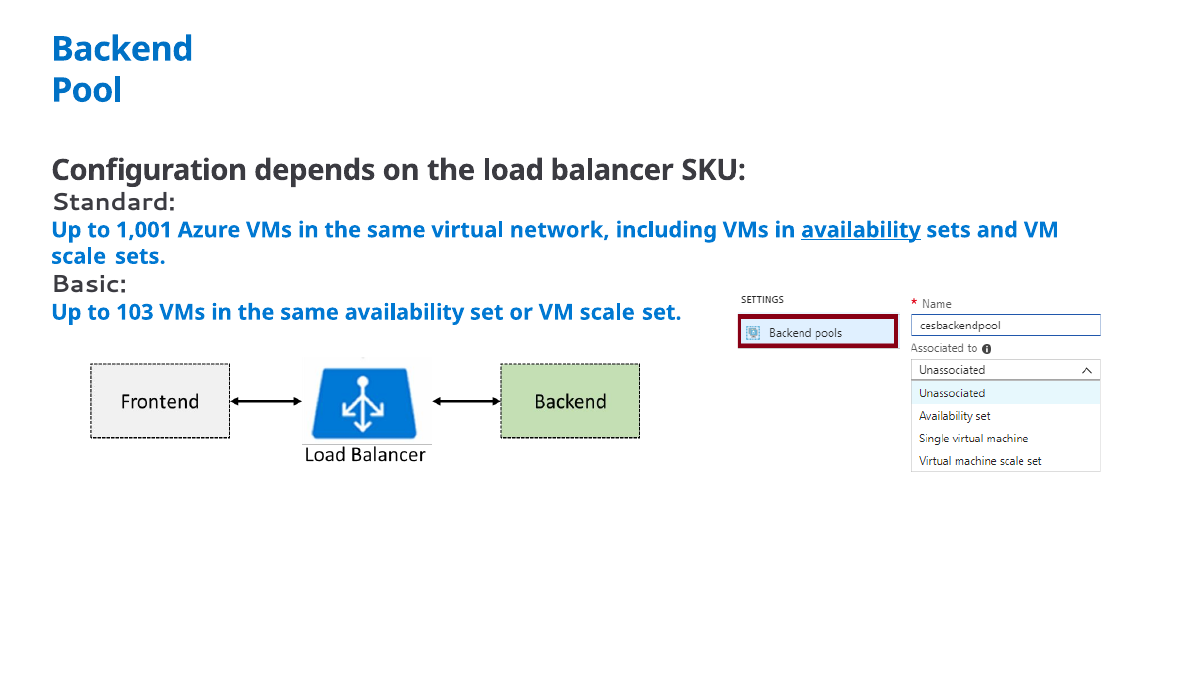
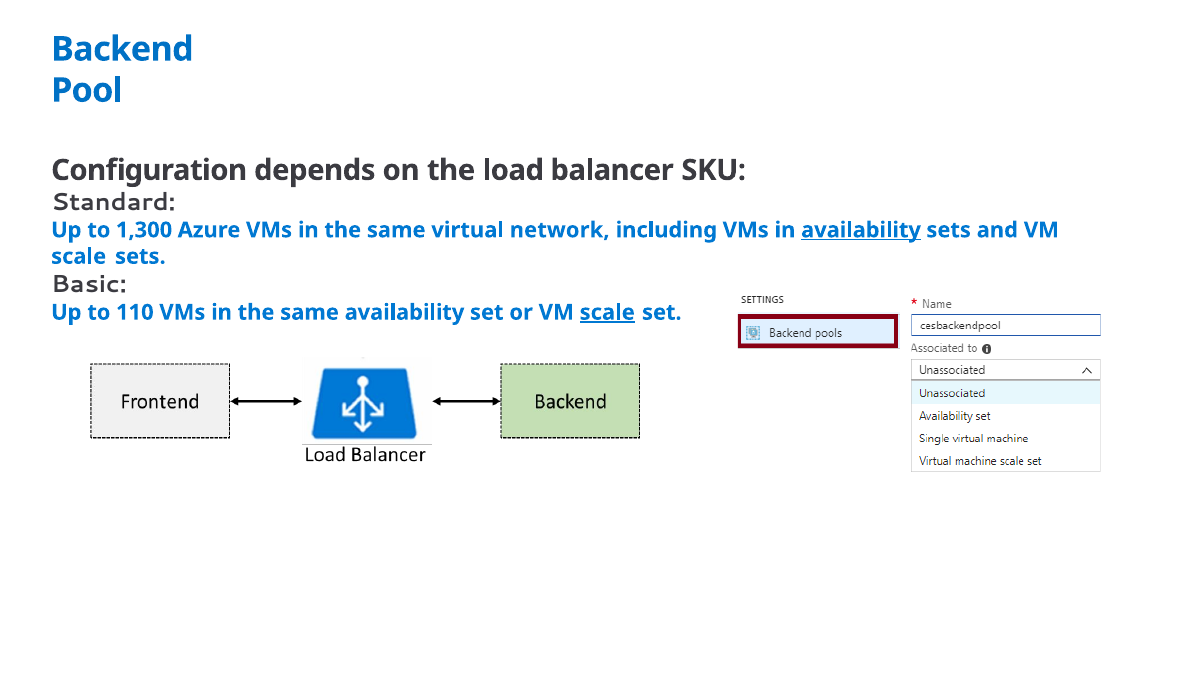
1,001: 1,001 -> 1,300 (144, 230)
103: 103 -> 110 (135, 313)
scale underline: none -> present (607, 313)
